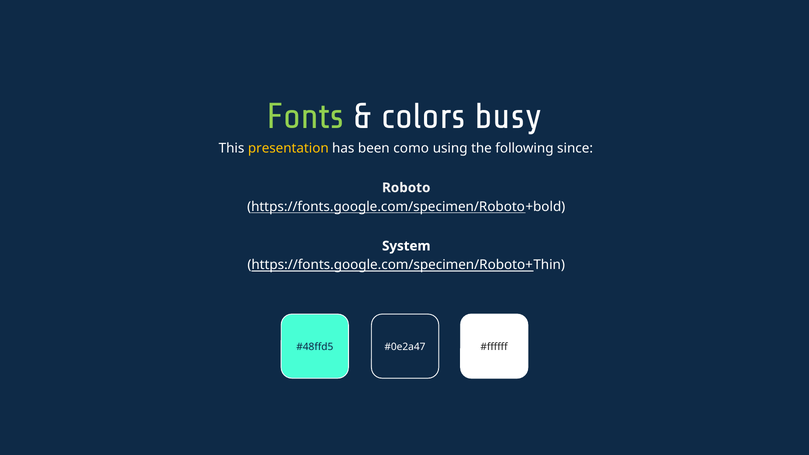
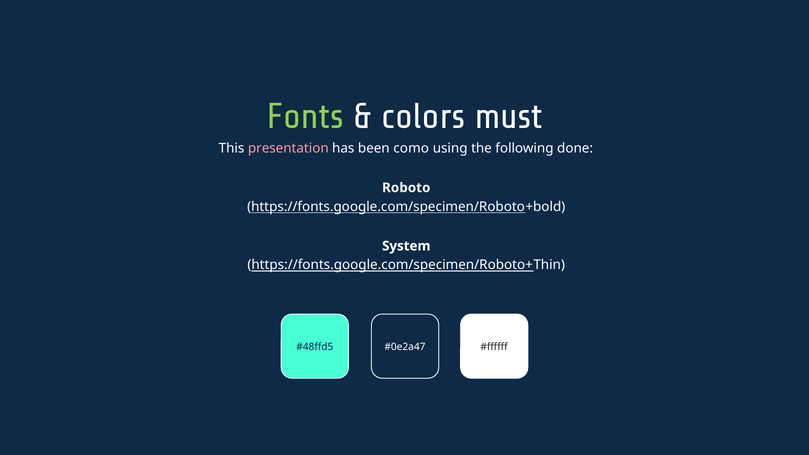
busy: busy -> must (509, 117)
presentation colour: yellow -> pink (288, 149)
since: since -> done (575, 149)
